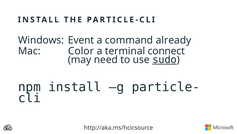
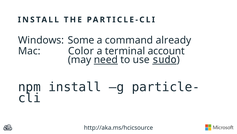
Event: Event -> Some (81, 40)
connect: connect -> account (166, 51)
need underline: none -> present (106, 59)
